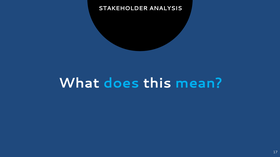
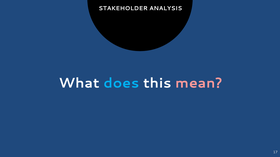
mean colour: light blue -> pink (199, 83)
